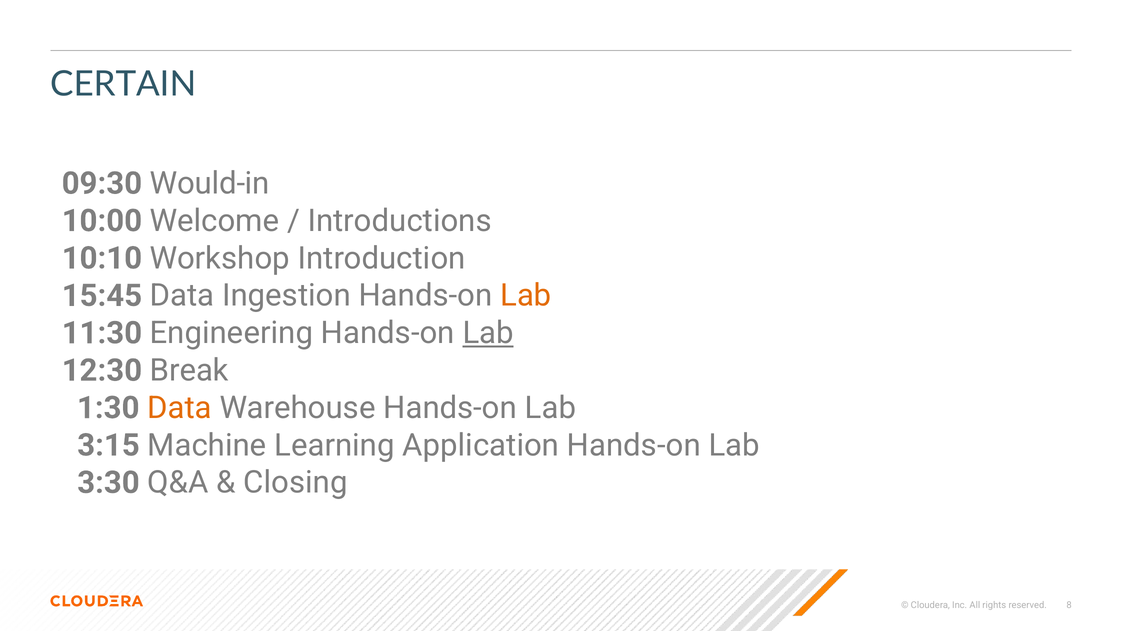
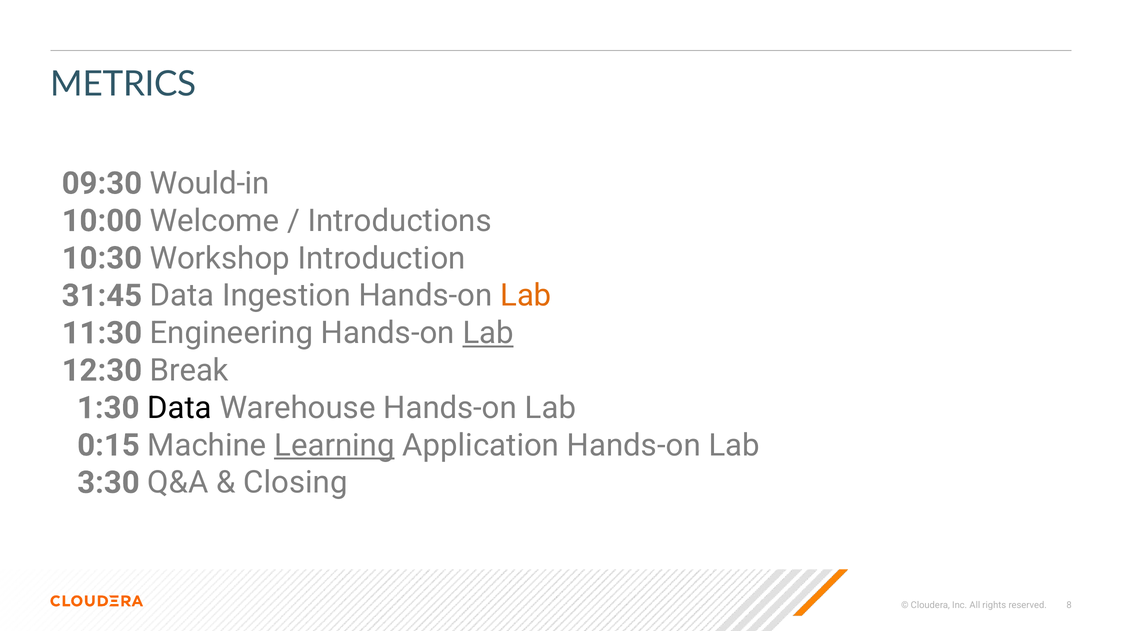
CERTAIN: CERTAIN -> METRICS (123, 84)
10:10: 10:10 -> 10:30 (102, 258)
15:45: 15:45 -> 31:45 (102, 296)
Data colour: orange -> black (179, 408)
3:15: 3:15 -> 0:15 (108, 445)
Learning underline: none -> present (334, 445)
